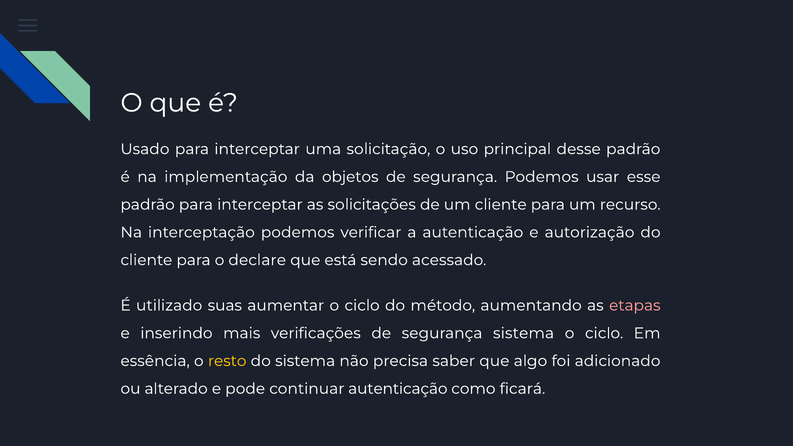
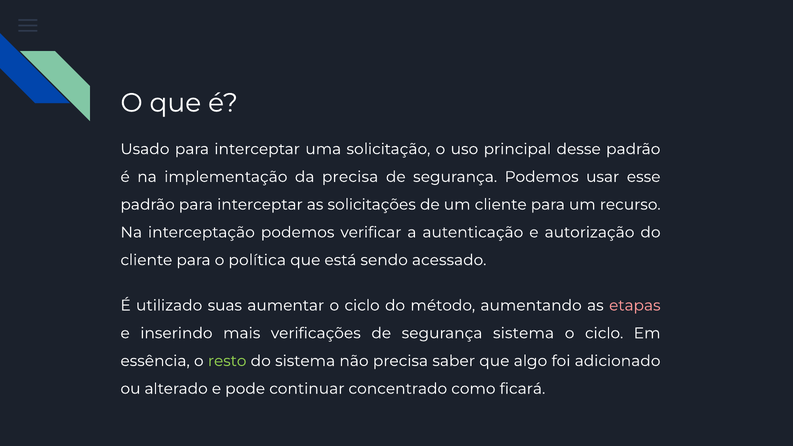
da objetos: objetos -> precisa (350, 177)
declare: declare -> política (257, 260)
resto colour: yellow -> light green (227, 361)
continuar autenticação: autenticação -> concentrado (398, 389)
